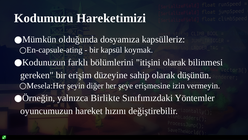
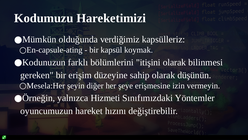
dosyamıza: dosyamıza -> verdiğimiz (120, 39)
Birlikte: Birlikte -> Hizmeti (105, 98)
